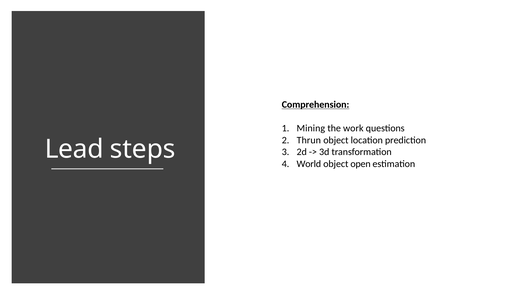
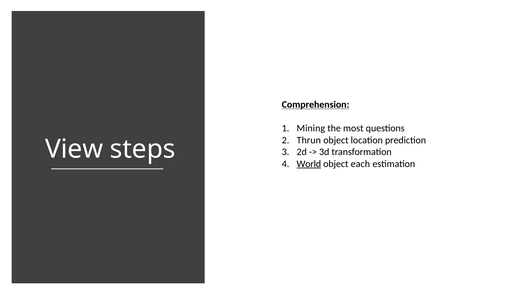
work: work -> most (353, 128)
Lead: Lead -> View (74, 149)
World underline: none -> present (309, 164)
open: open -> each (360, 164)
